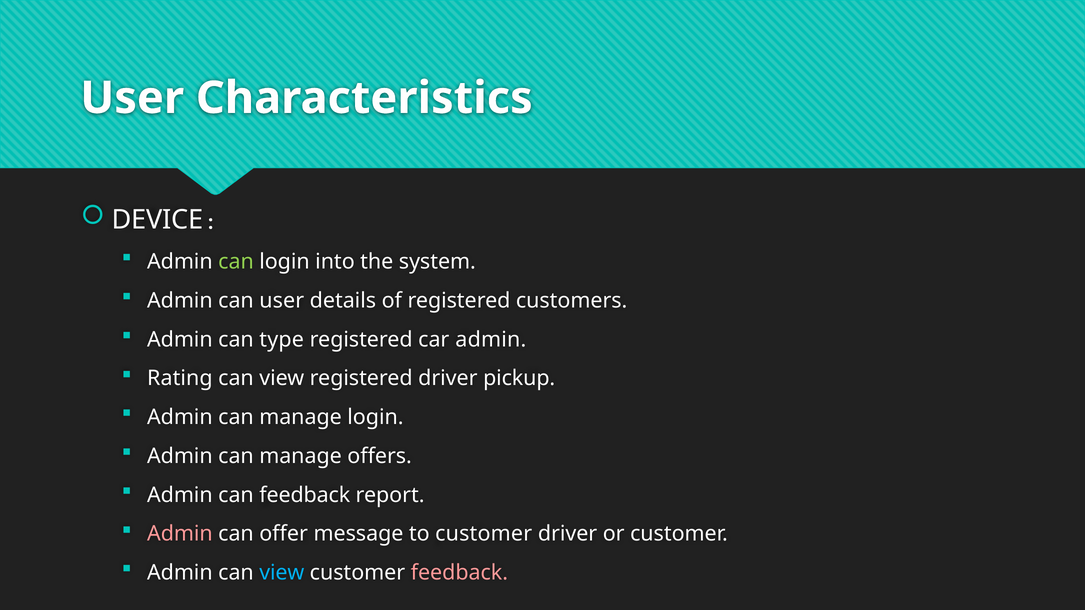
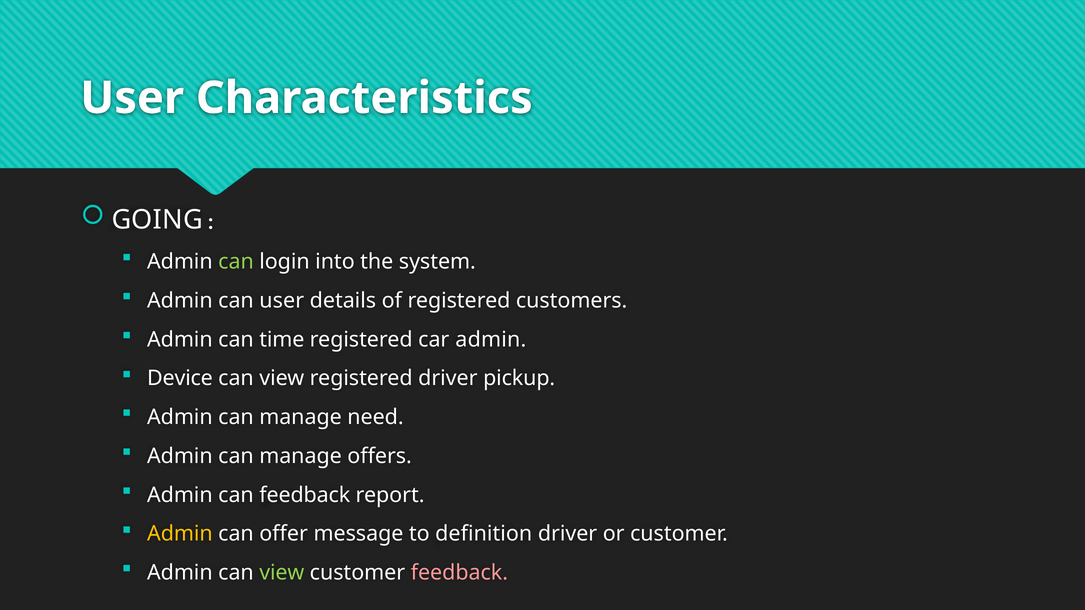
DEVICE: DEVICE -> GOING (157, 220)
type: type -> time (282, 340)
Rating: Rating -> Device (180, 379)
manage login: login -> need (375, 417)
Admin colour: pink -> yellow (180, 534)
to customer: customer -> definition (484, 534)
view colour: light blue -> light green (282, 573)
